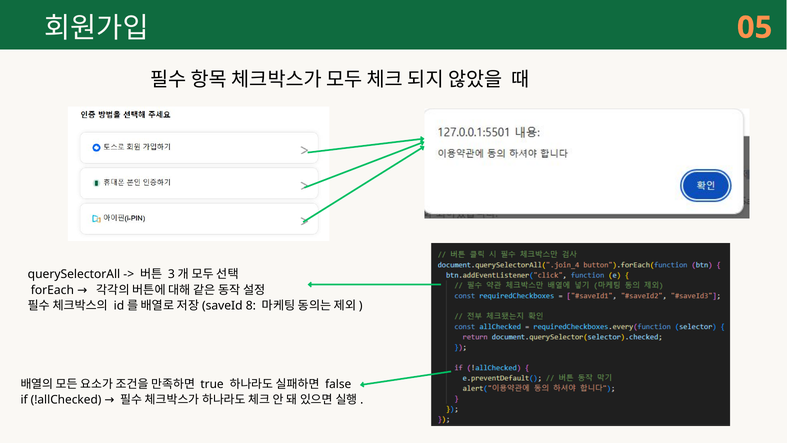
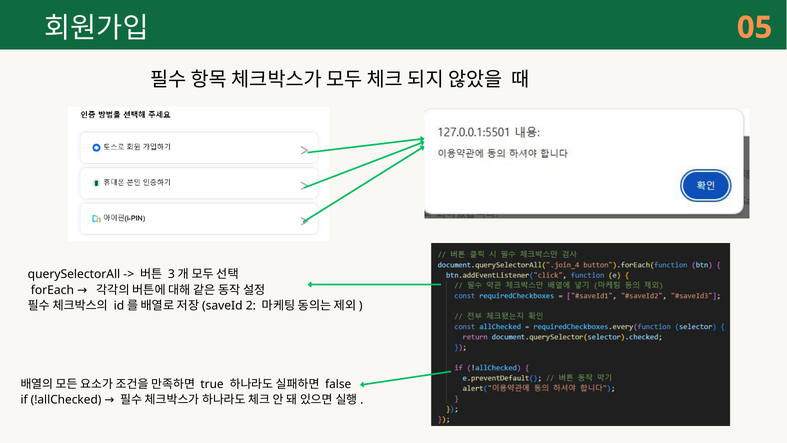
8: 8 -> 2 (251, 306)
